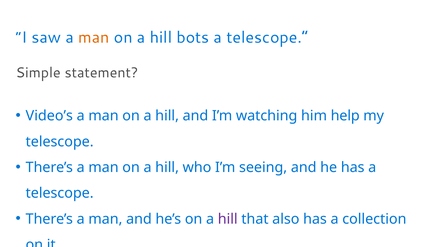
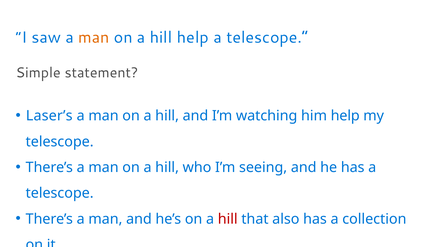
hill bots: bots -> help (193, 37)
Video’s: Video’s -> Laser’s (49, 116)
hill colour: purple -> red (228, 218)
